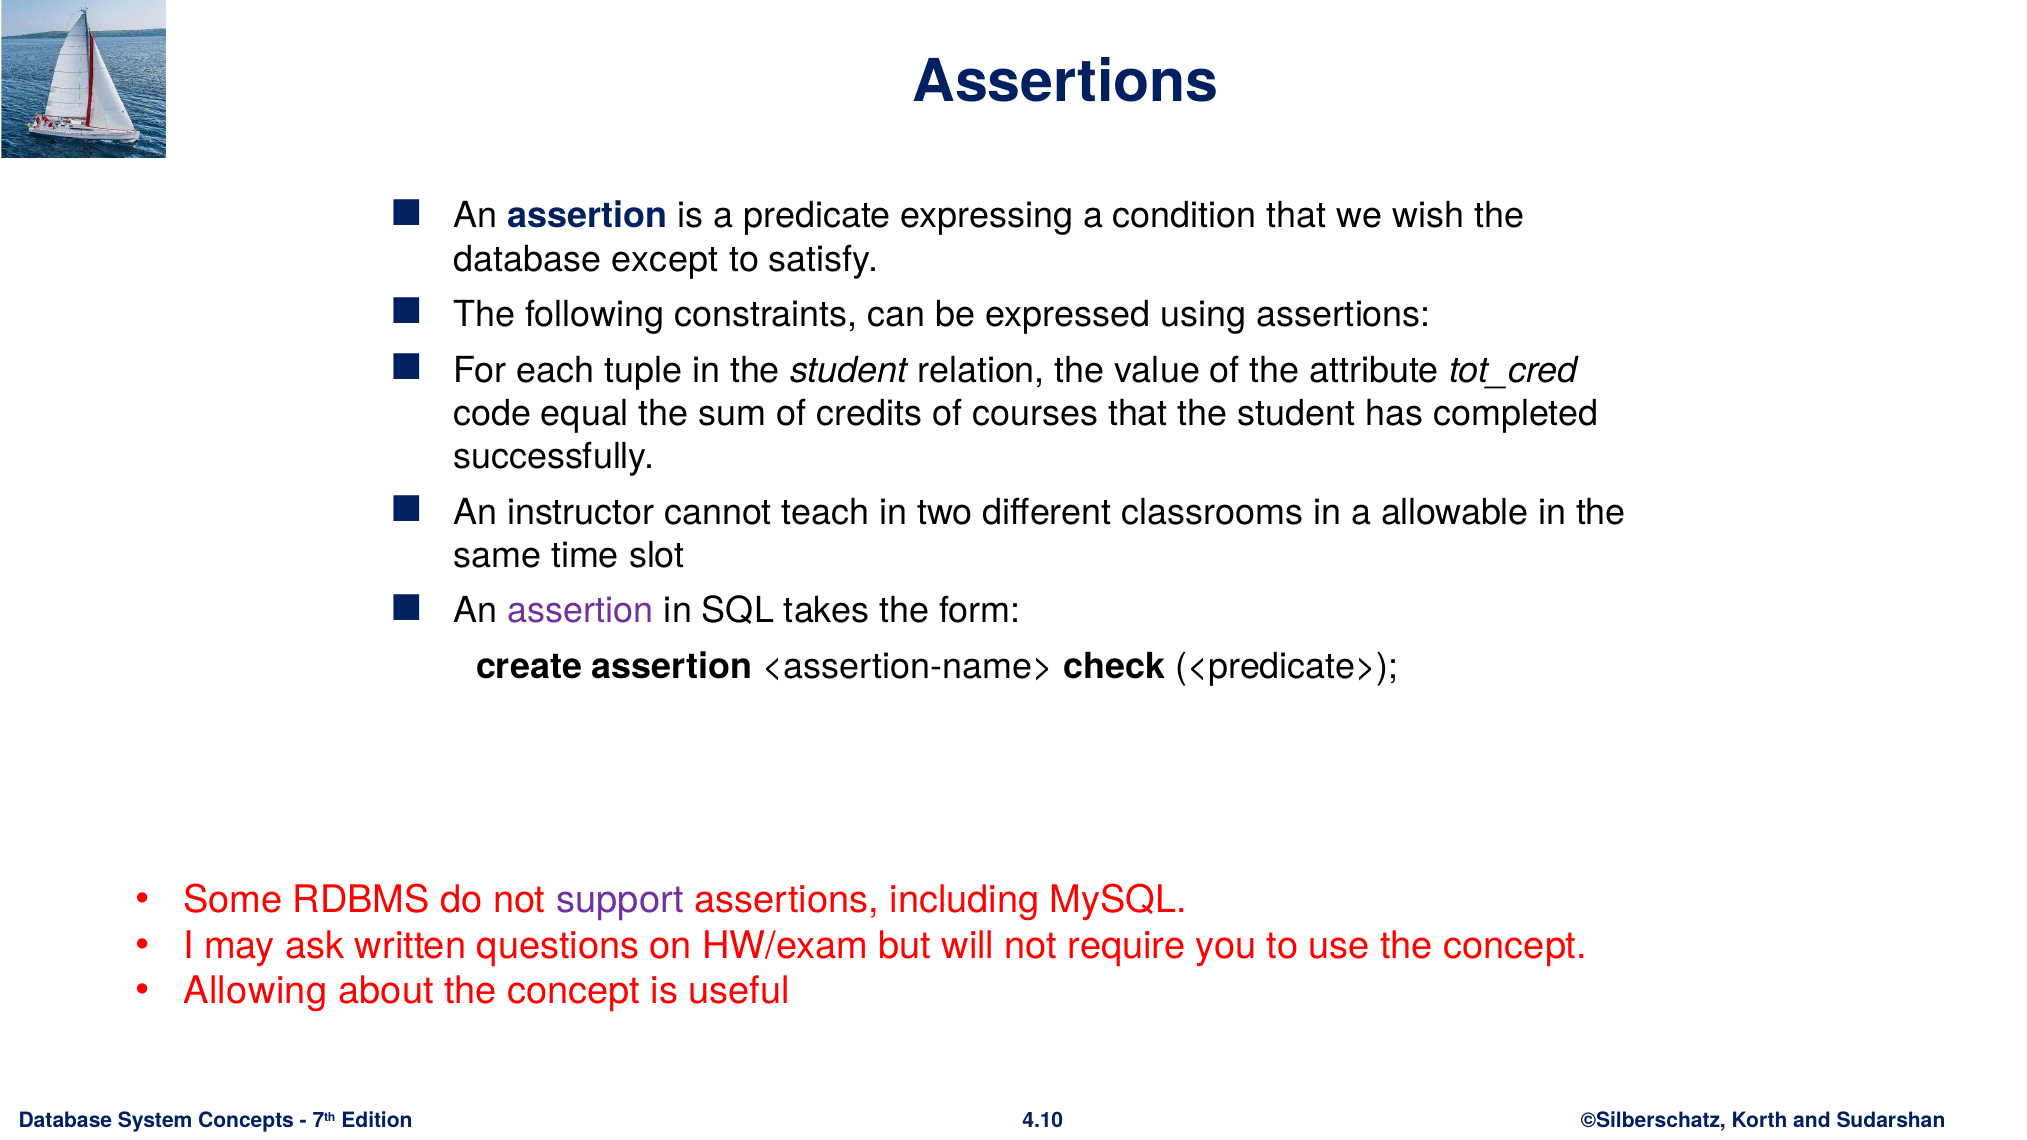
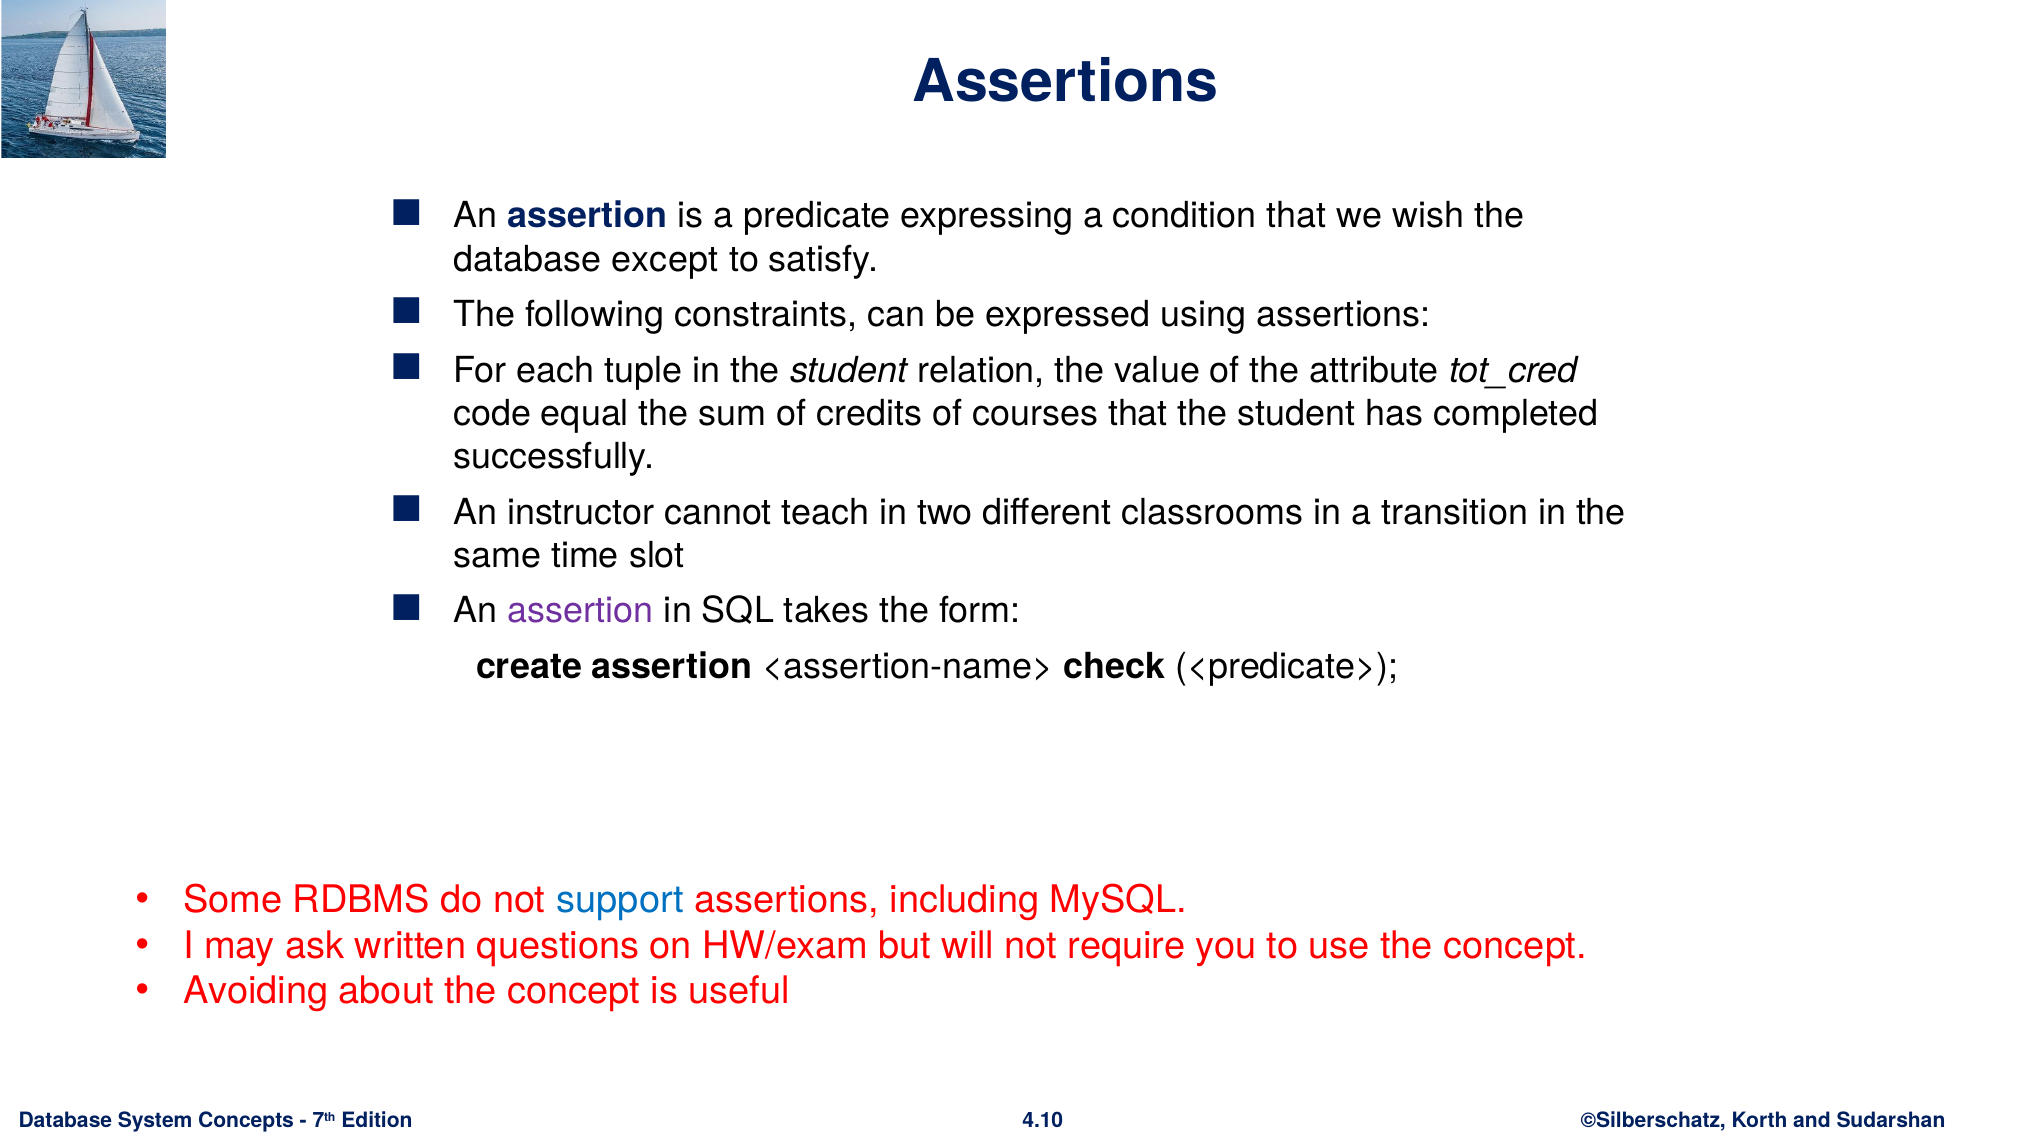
allowable: allowable -> transition (1455, 512)
support colour: purple -> blue (620, 900)
Allowing: Allowing -> Avoiding (256, 991)
